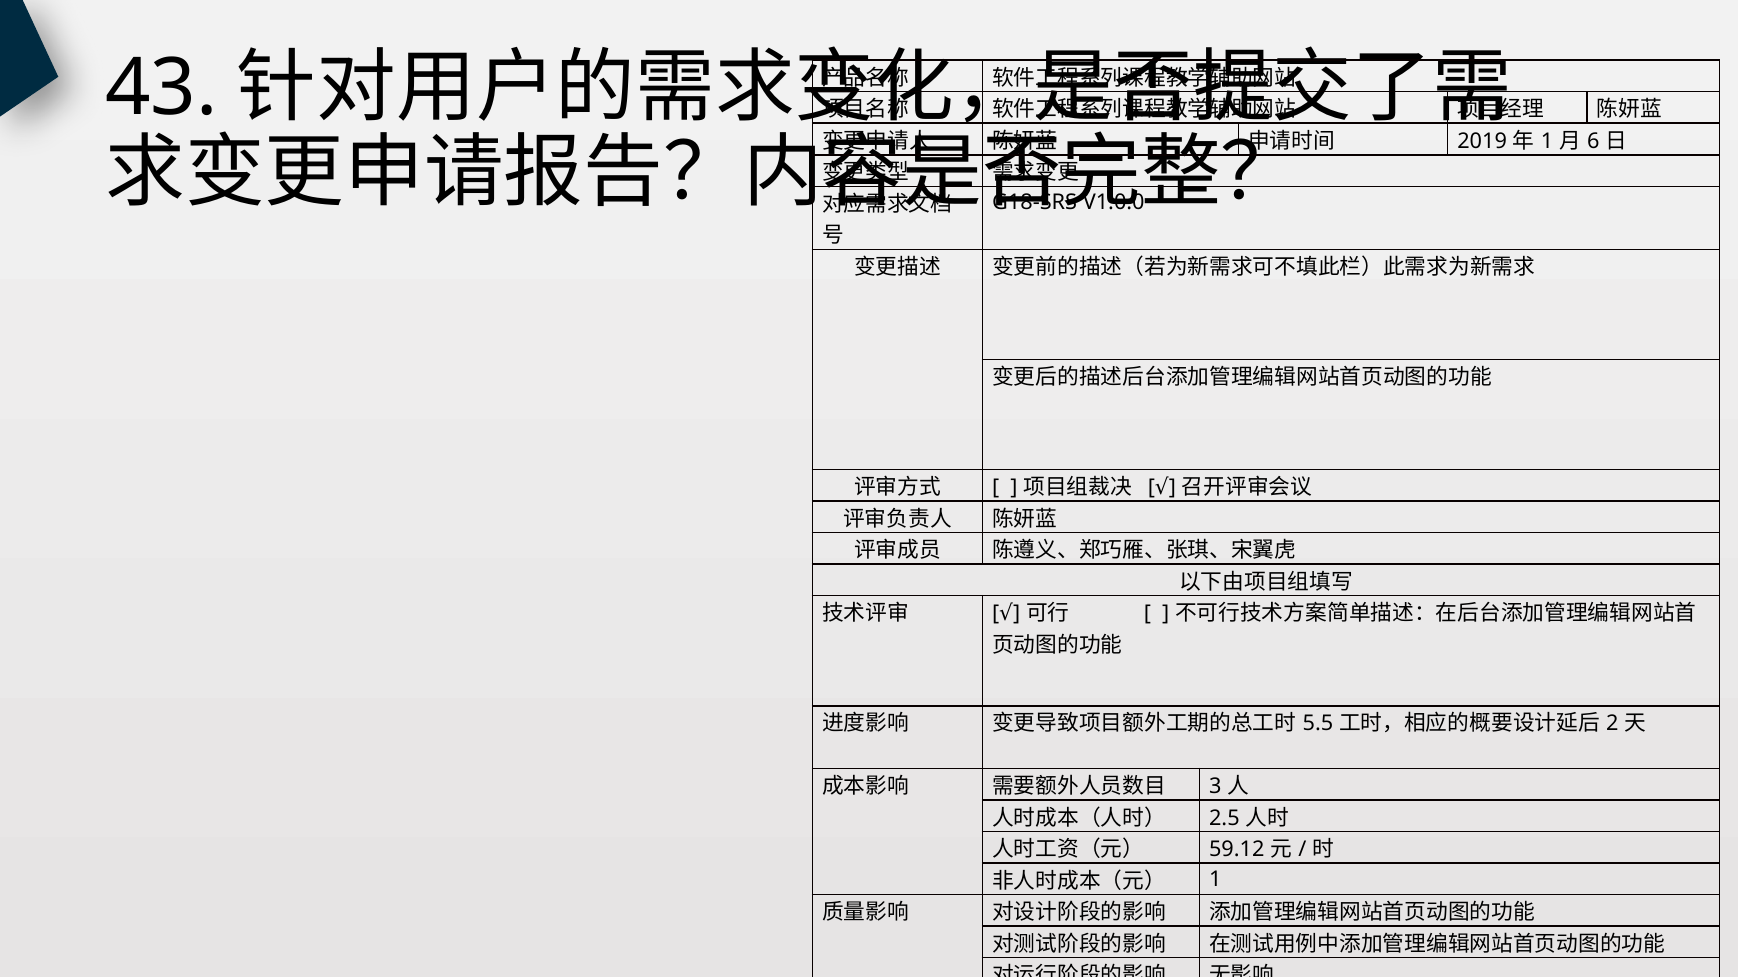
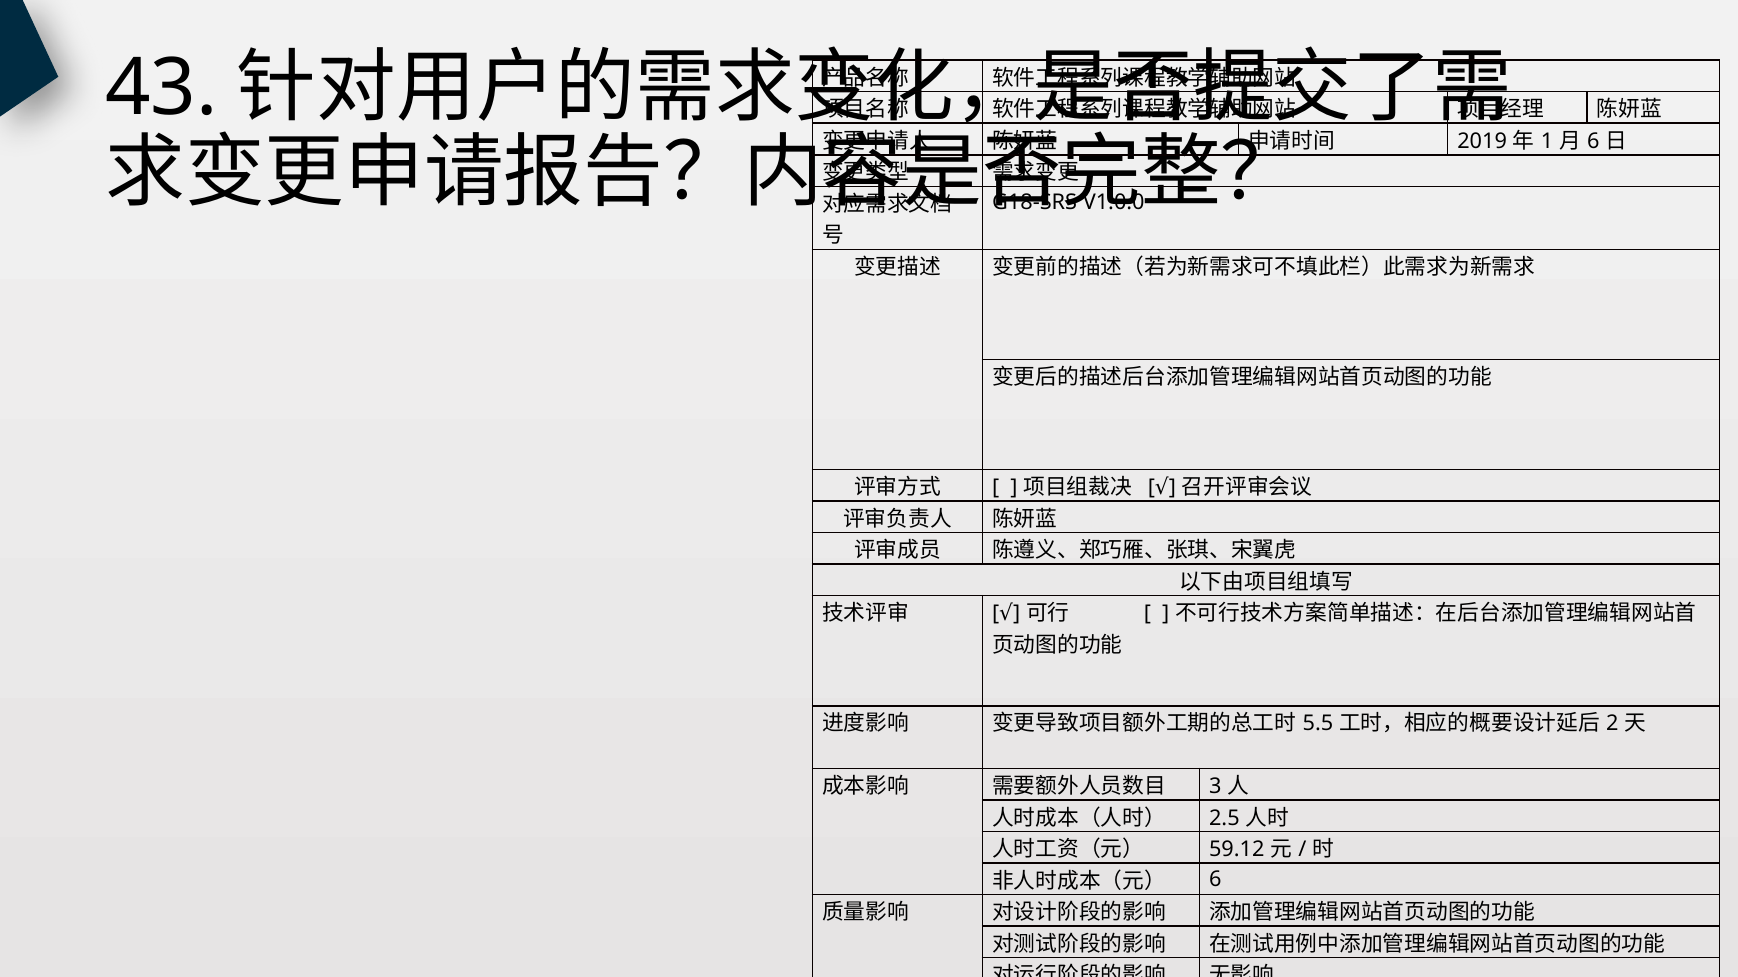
1: 1 -> 6 (1215, 880)
